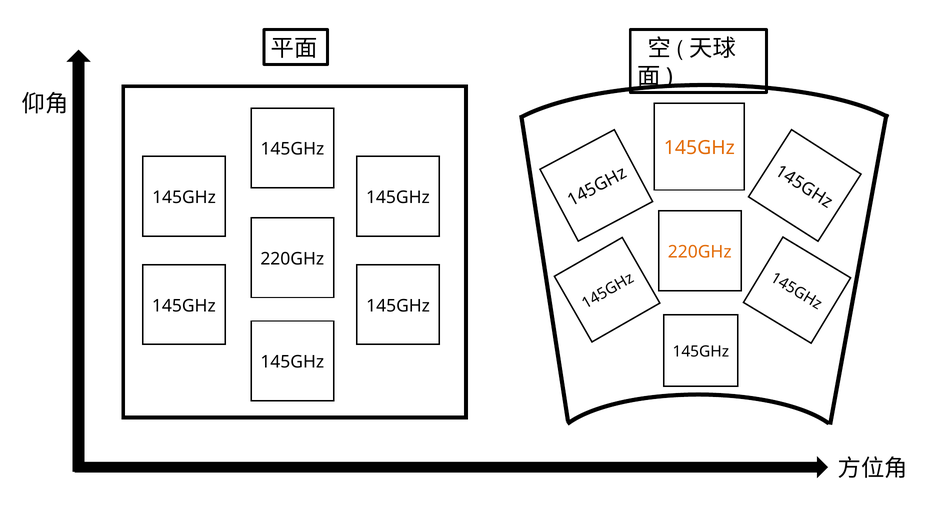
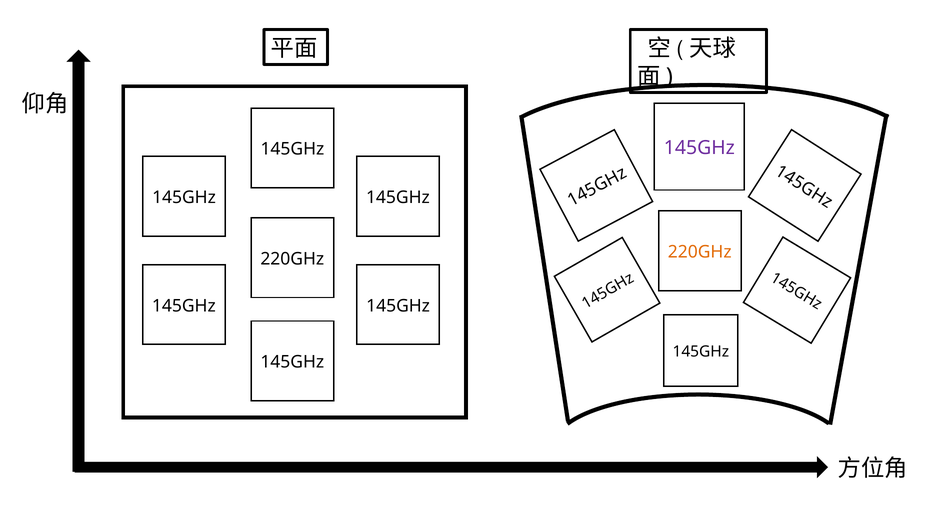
145GHz colour: orange -> purple (699, 148)
